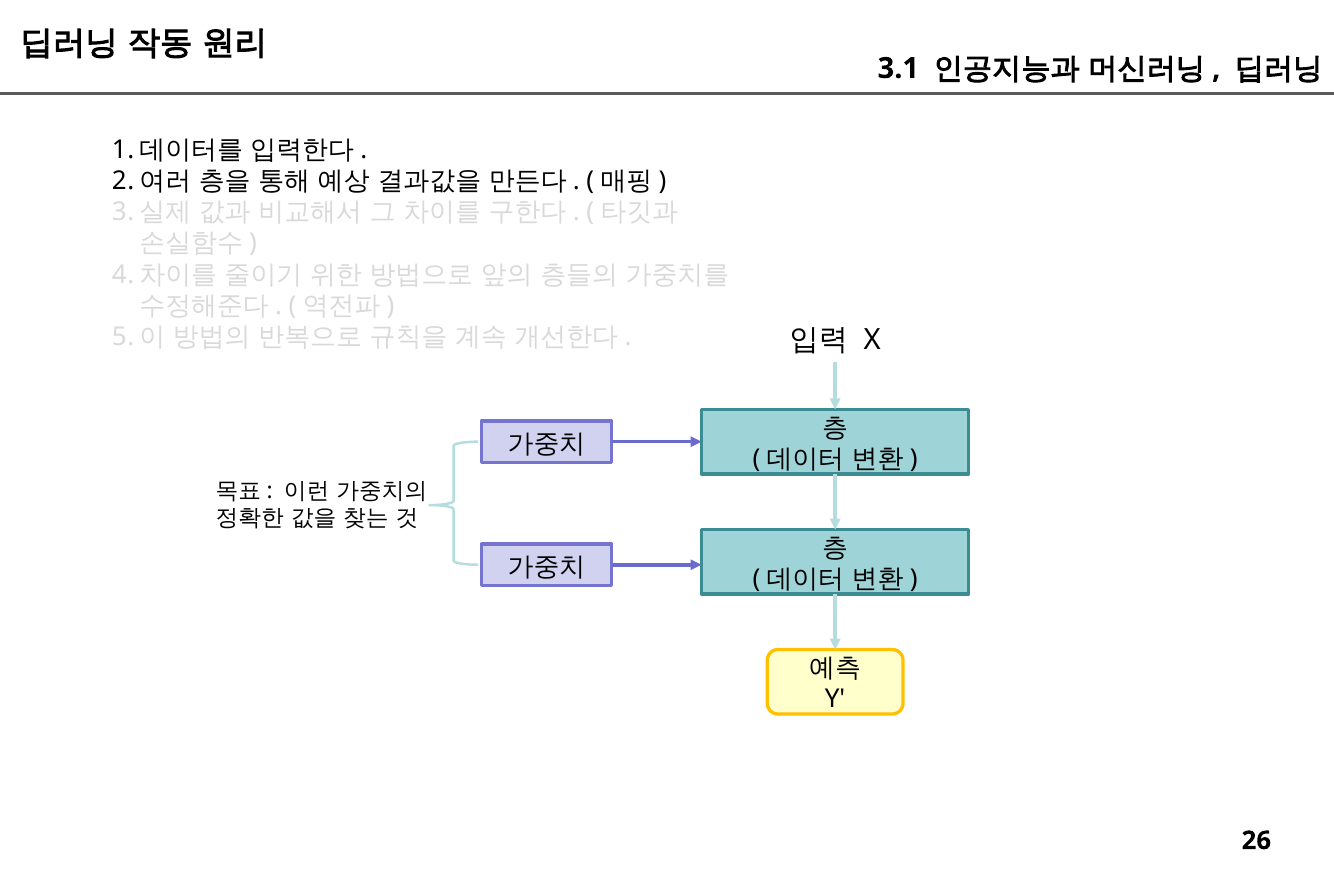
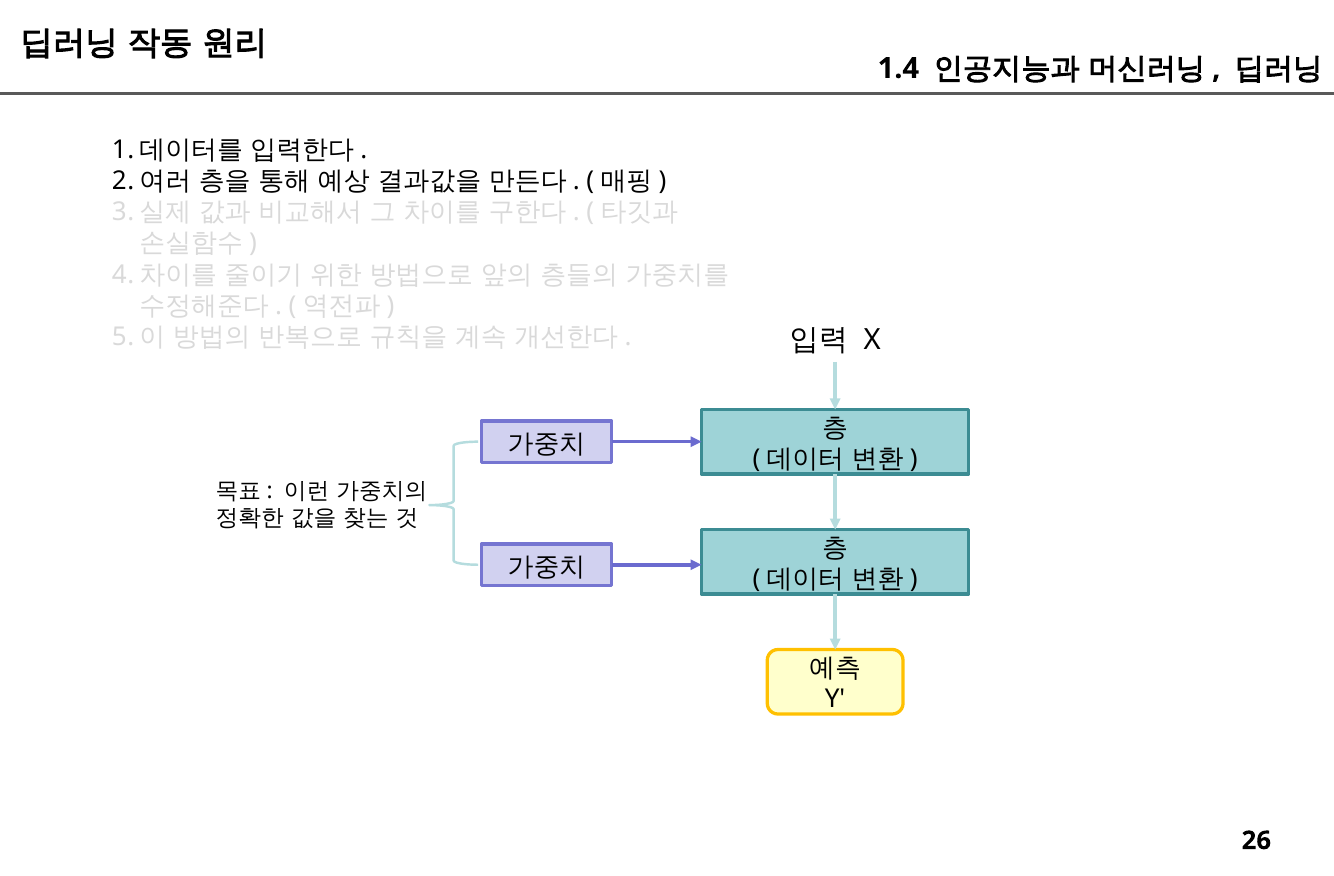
3.1: 3.1 -> 1.4 (898, 68)
